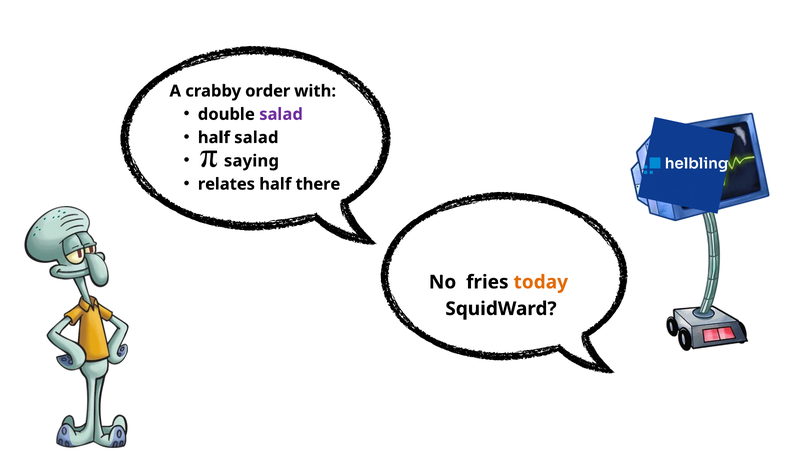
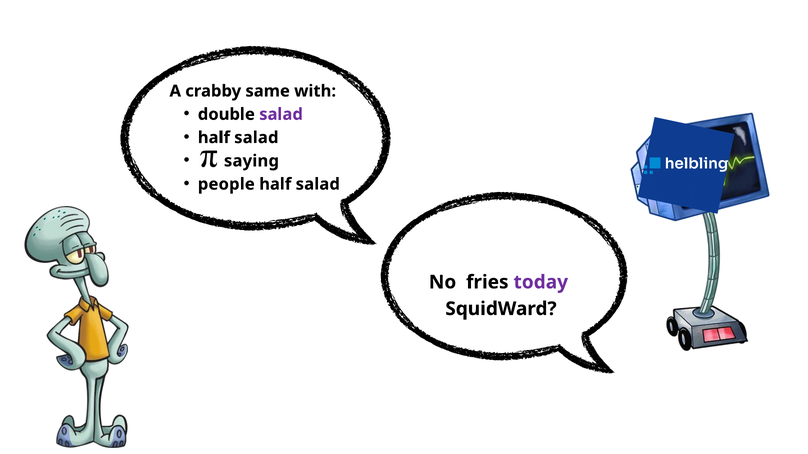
order: order -> same (268, 91)
relates: relates -> people (226, 184)
there: there -> salad (318, 184)
today colour: orange -> purple (541, 282)
